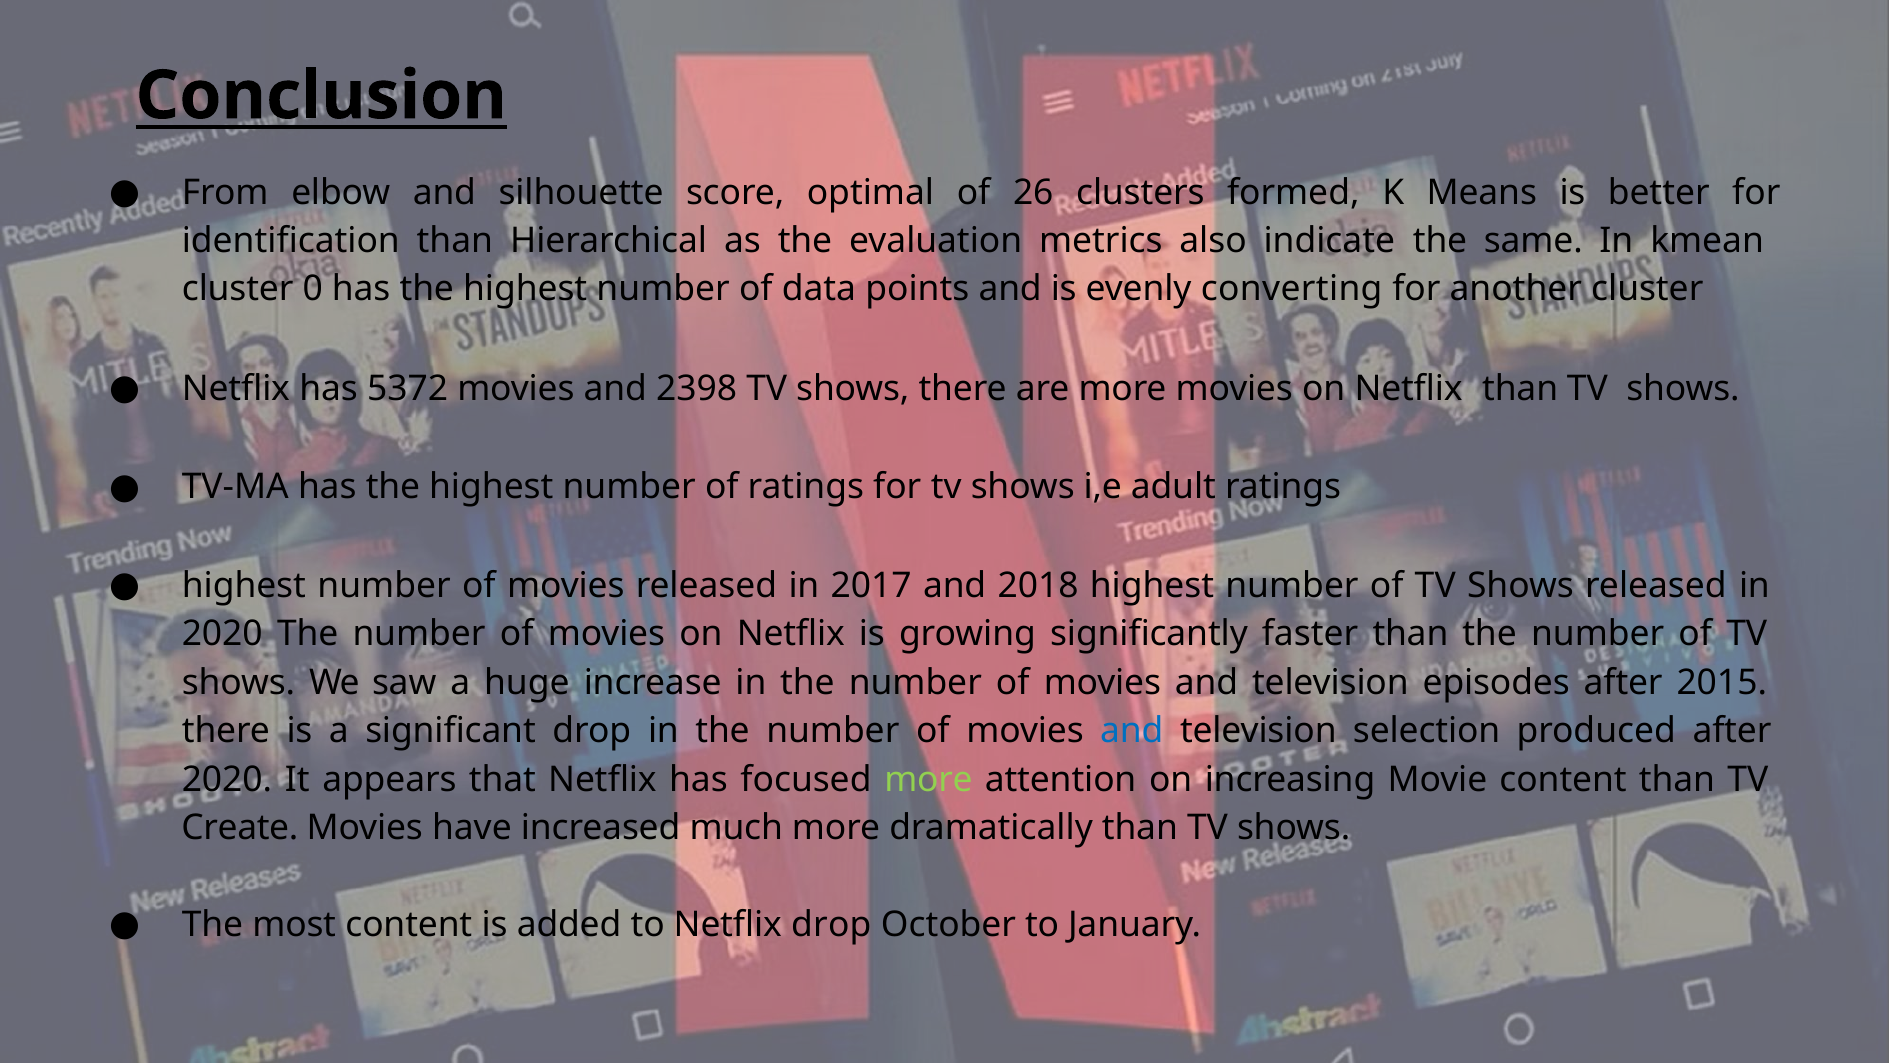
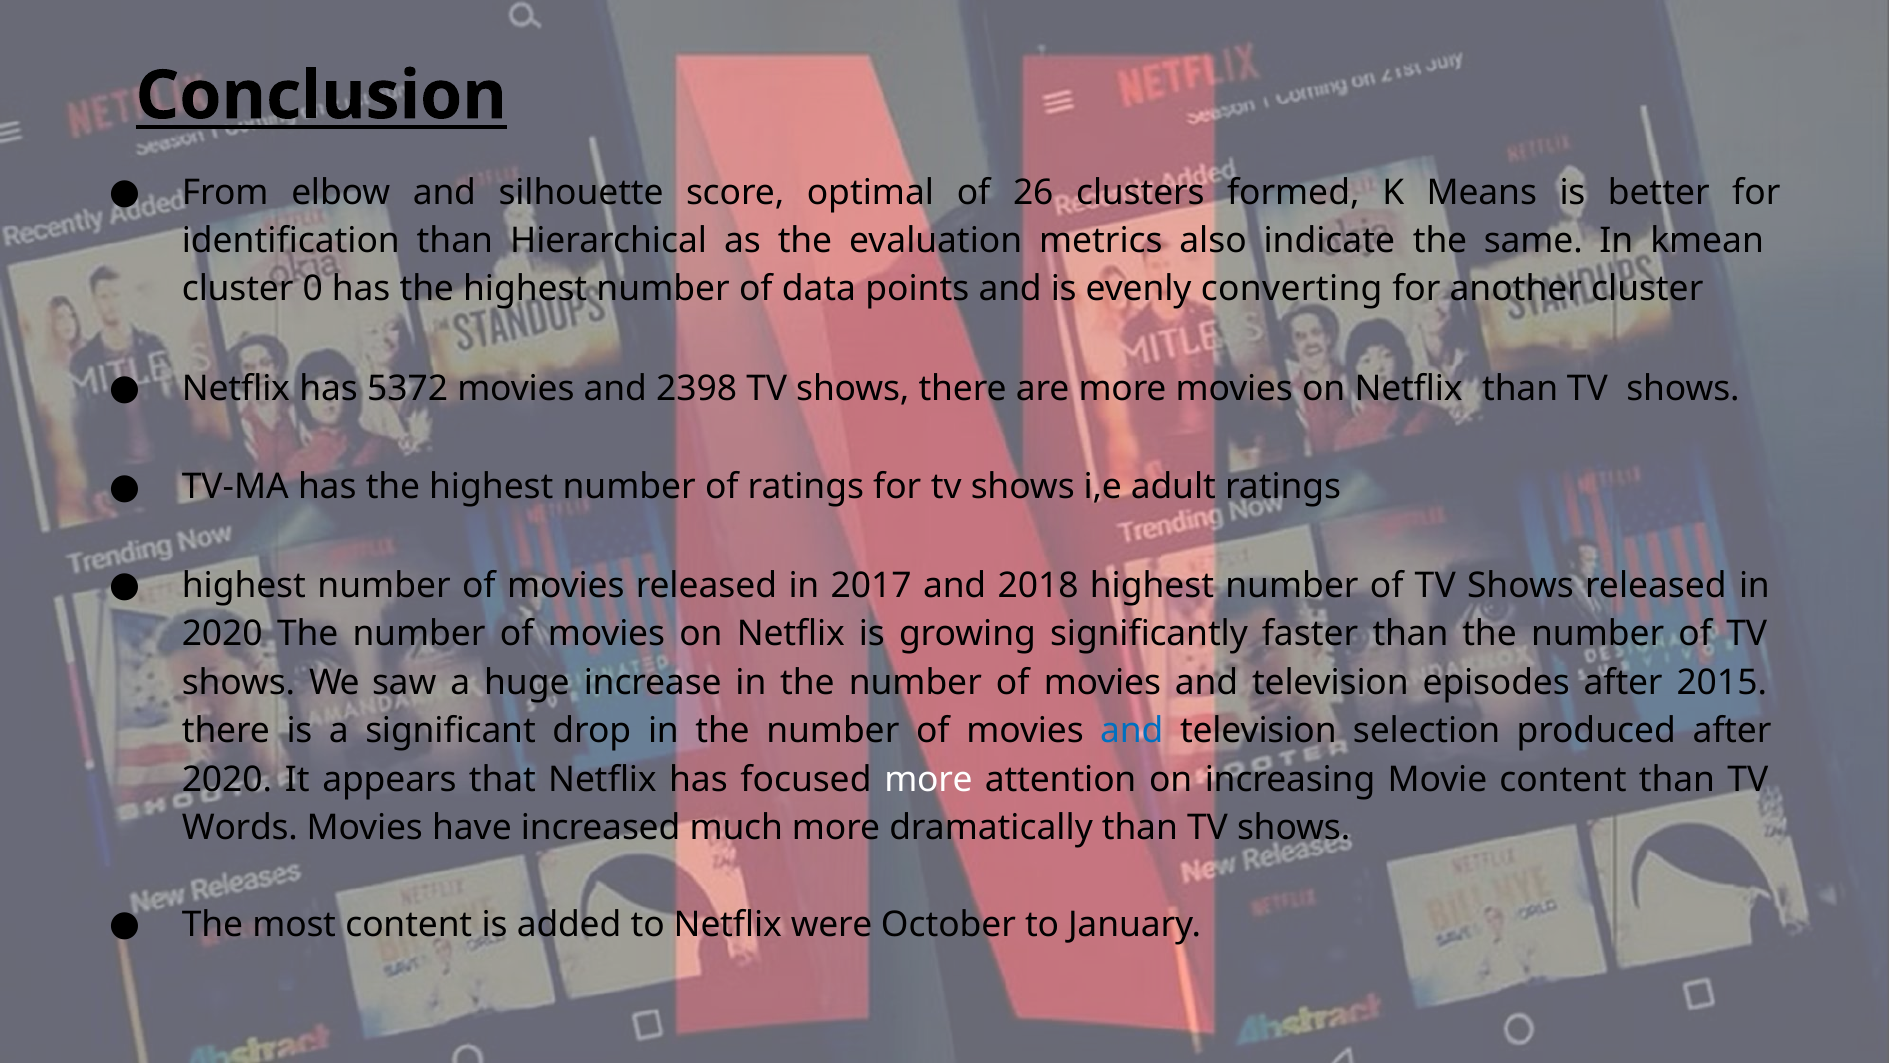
more colour: light green -> white (928, 779)
Create: Create -> Words (240, 827)
drop: drop -> were (832, 924)
